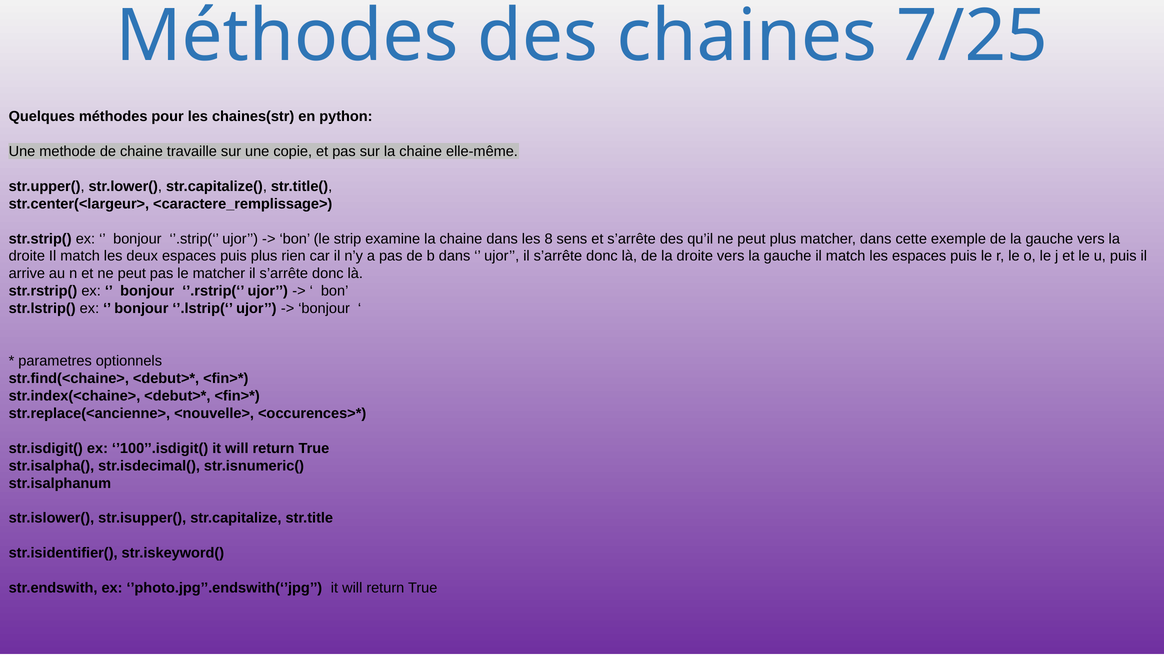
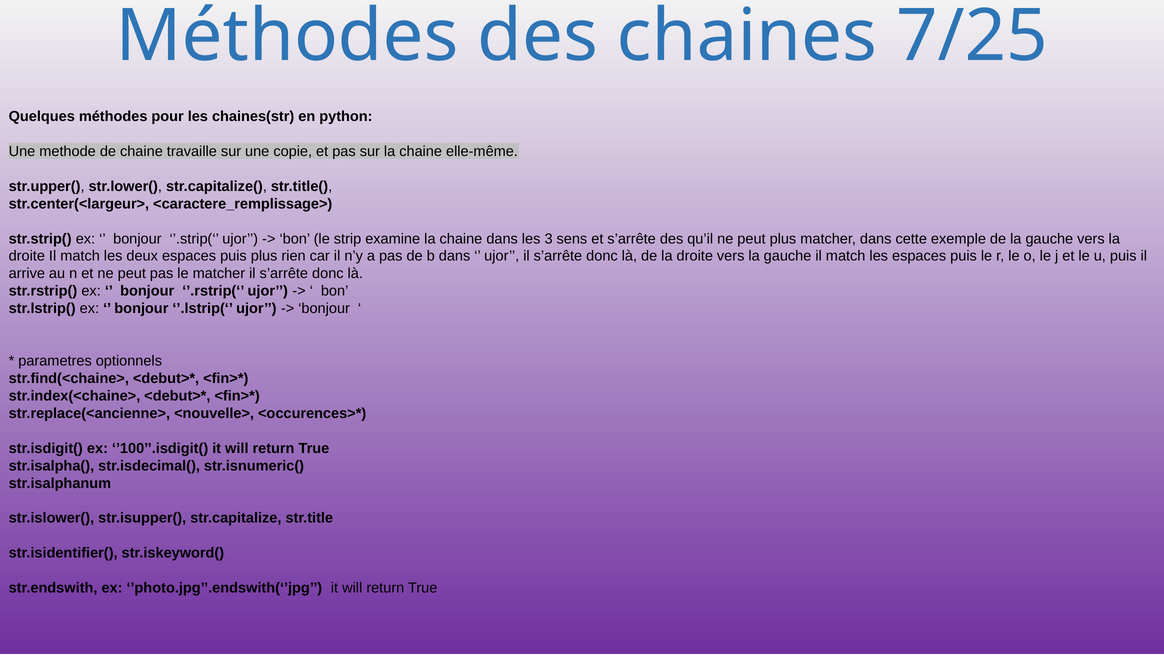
8: 8 -> 3 (549, 239)
